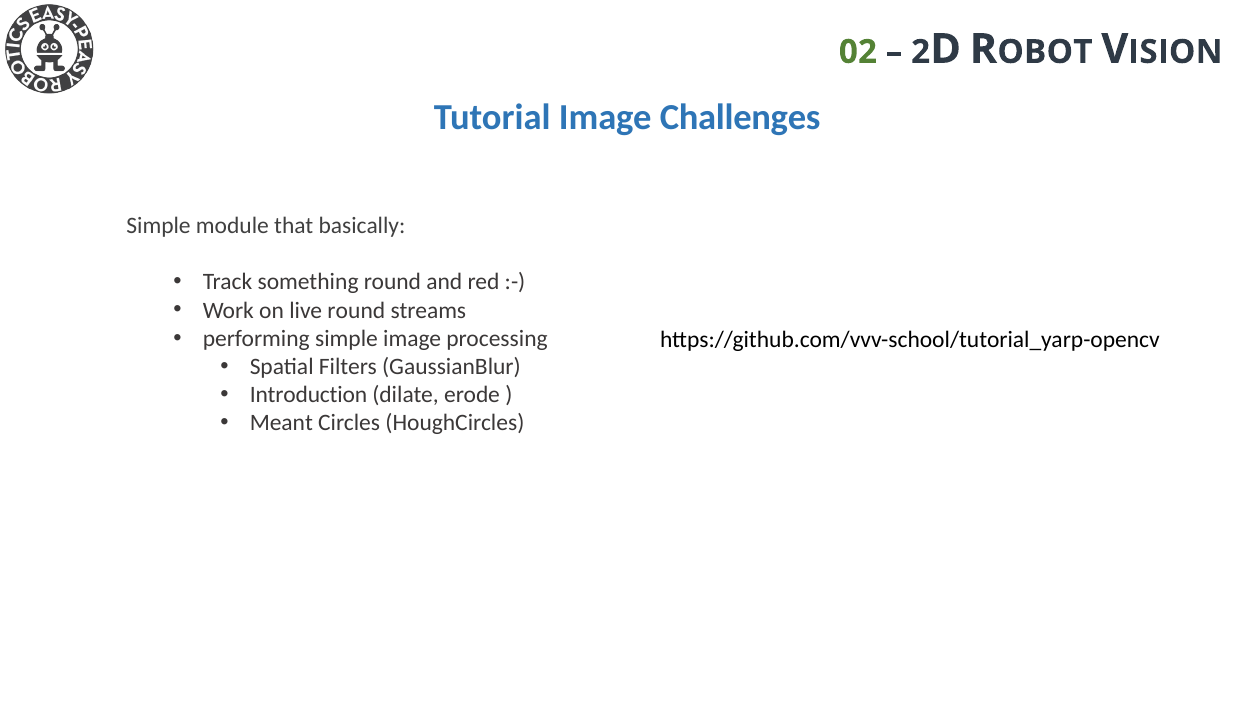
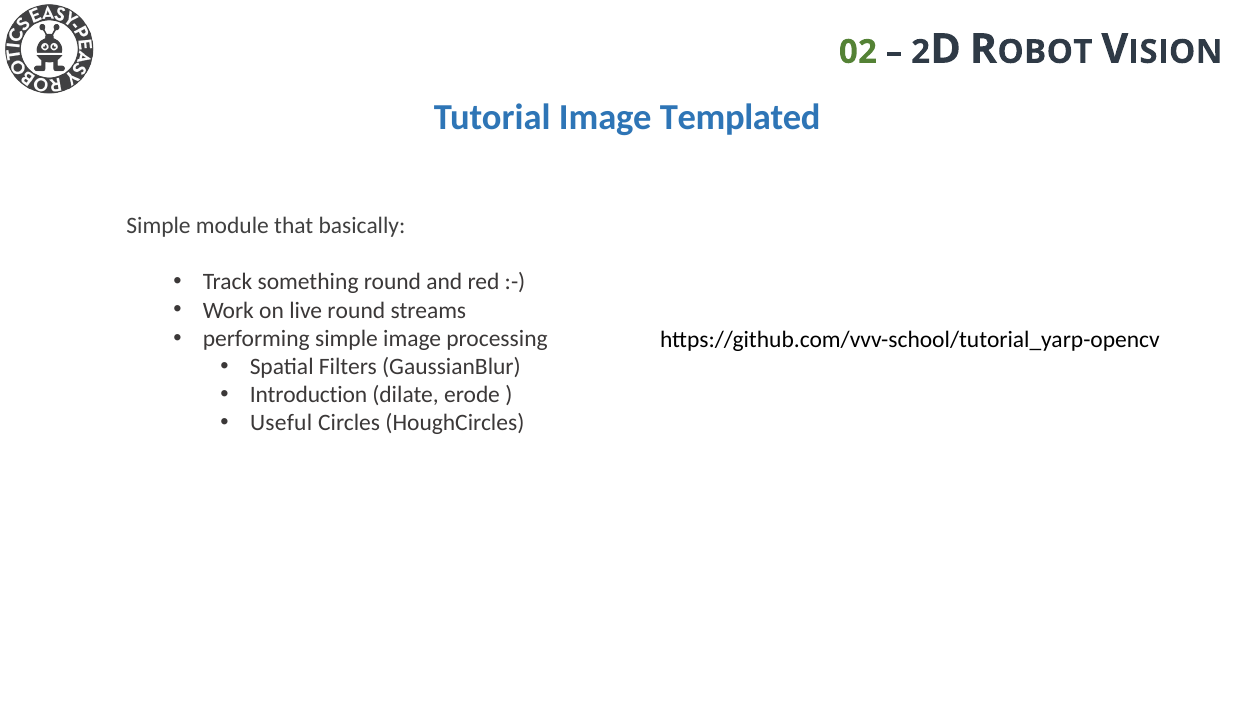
Challenges: Challenges -> Templated (740, 118)
Meant: Meant -> Useful (281, 423)
